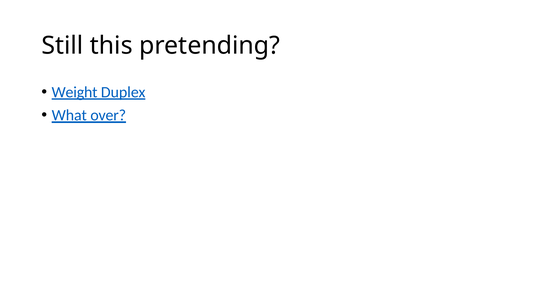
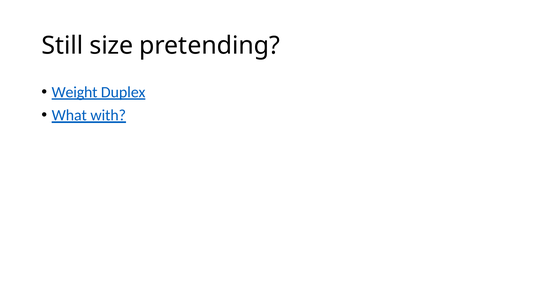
this: this -> size (111, 46)
over: over -> with (108, 115)
